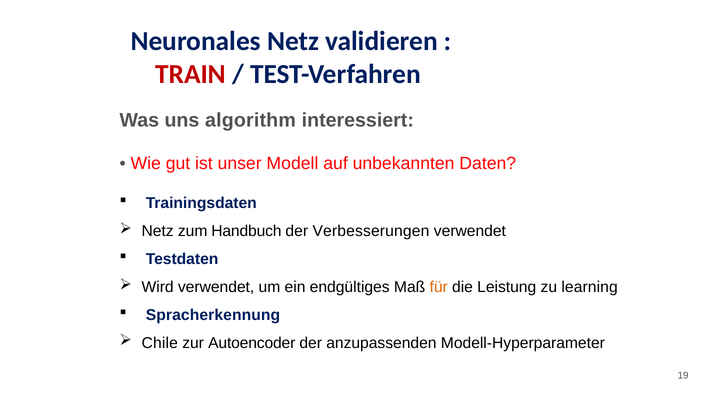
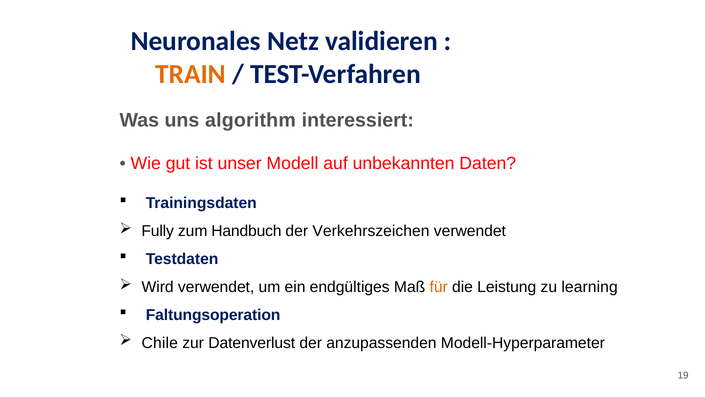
TRAIN colour: red -> orange (191, 74)
Netz: Netz -> Fully (158, 231)
Verbesserungen: Verbesserungen -> Verkehrszeichen (371, 231)
Spracherkennung: Spracherkennung -> Faltungsoperation (213, 315)
Autoencoder: Autoencoder -> Datenverlust (252, 343)
